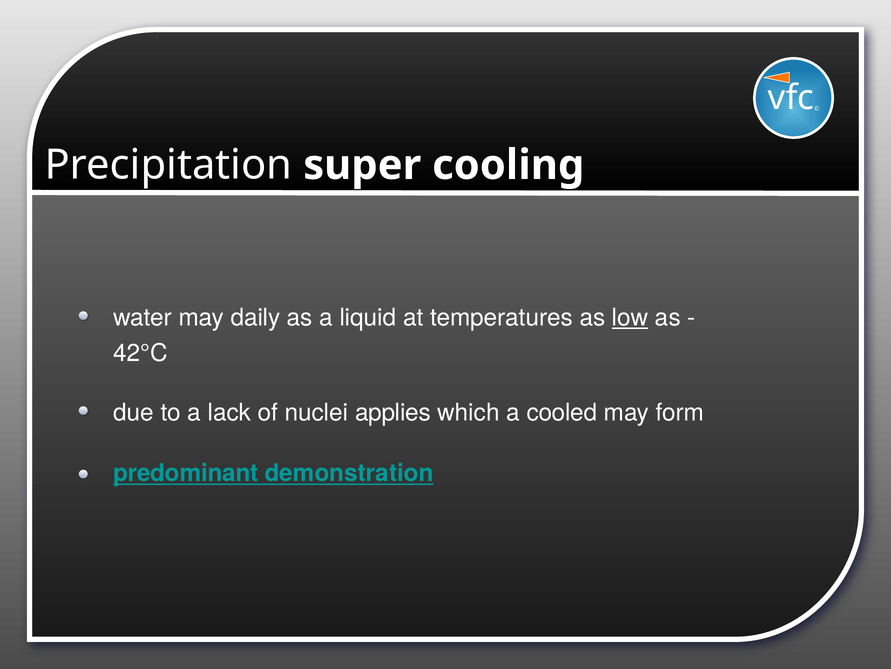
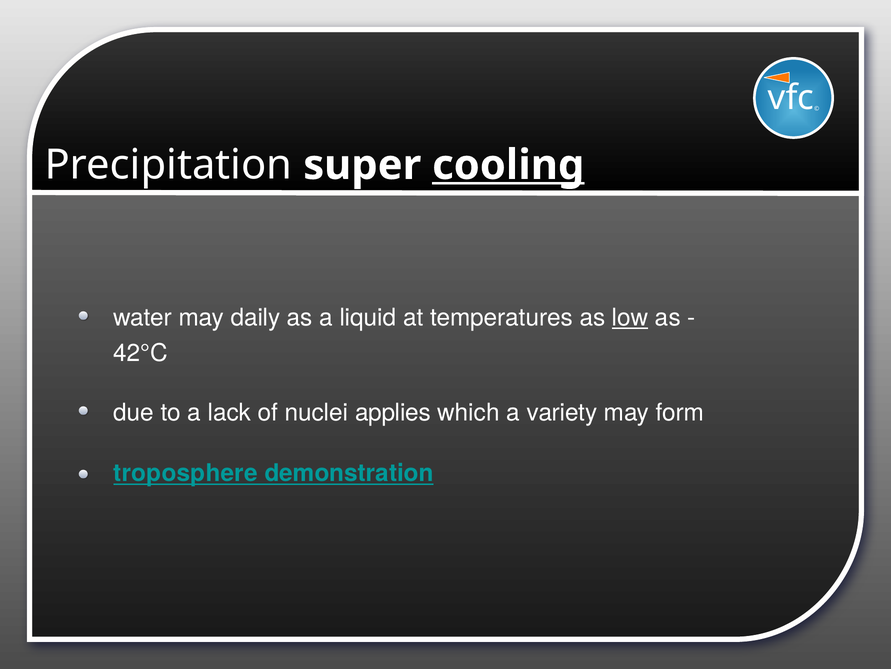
cooling underline: none -> present (508, 165)
cooled: cooled -> variety (562, 412)
predominant: predominant -> troposphere (185, 473)
